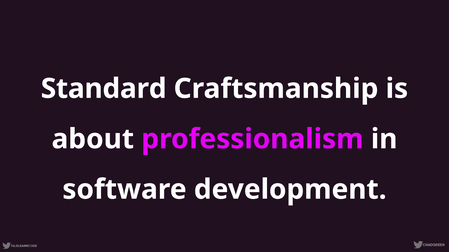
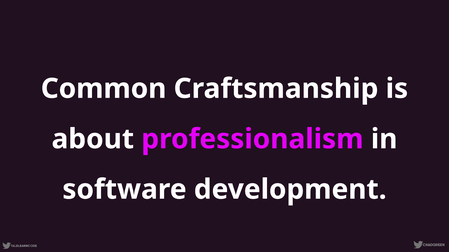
Standard: Standard -> Common (104, 89)
